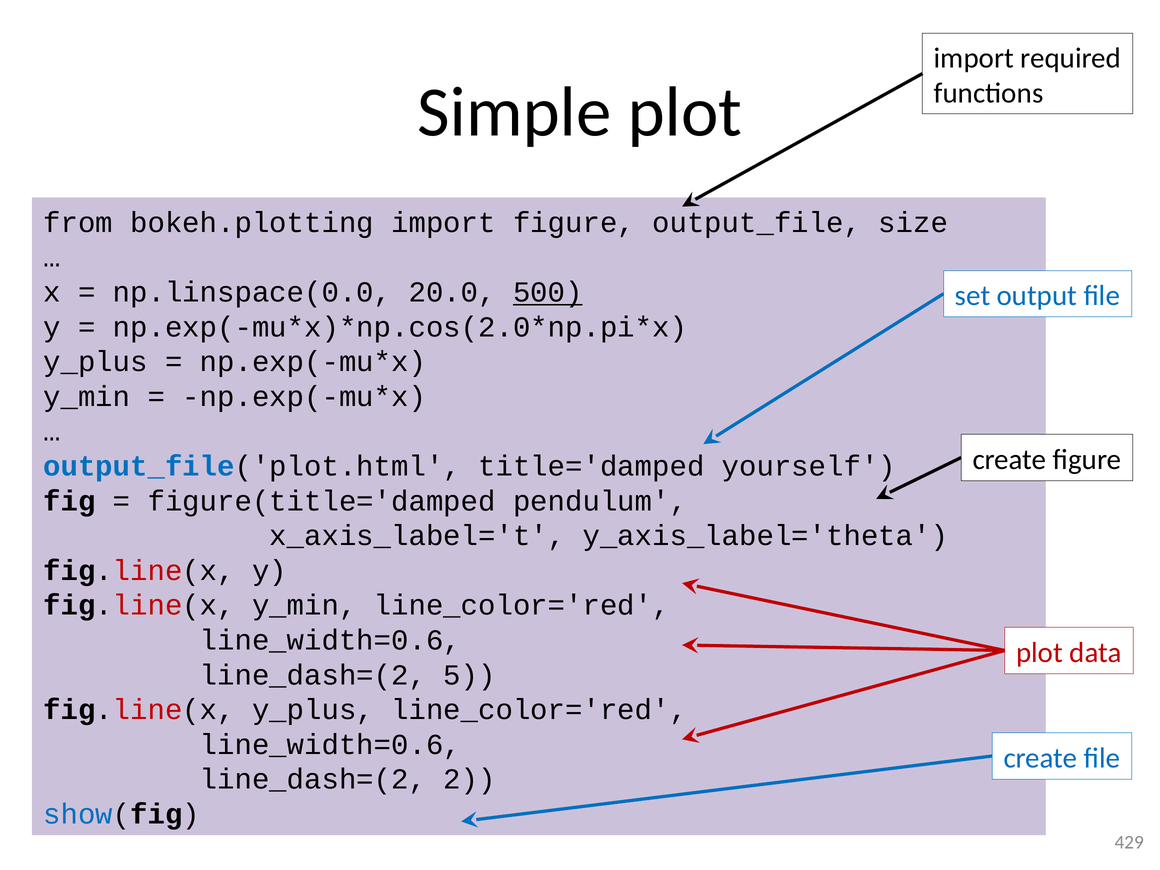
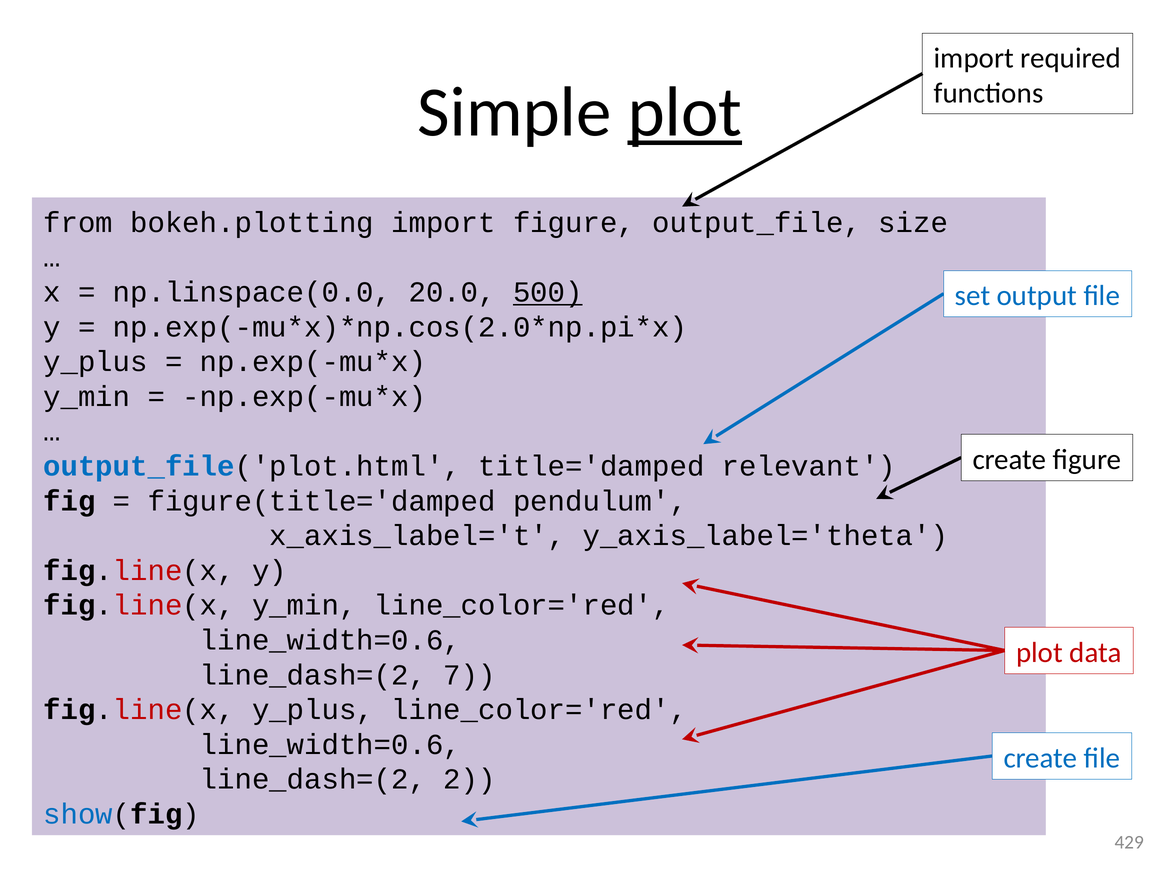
plot underline: none -> present (685, 112)
yourself: yourself -> relevant (809, 466)
5: 5 -> 7 (470, 675)
